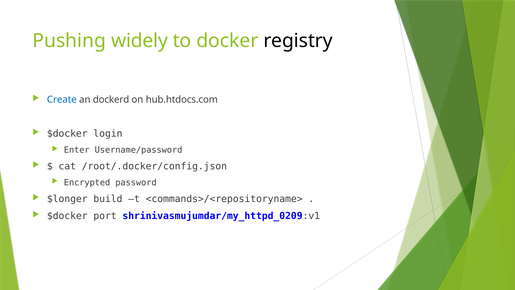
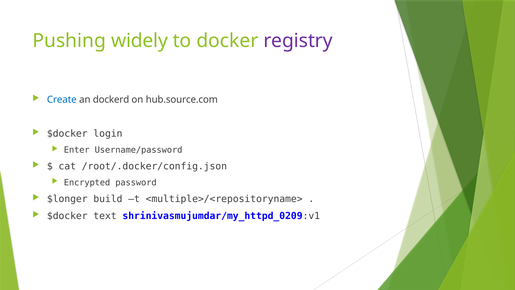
registry colour: black -> purple (298, 41)
hub.htdocs.com: hub.htdocs.com -> hub.source.com (182, 100)
<commands>/<repositoryname>: <commands>/<repositoryname> -> <multiple>/<repositoryname> (224, 199)
port: port -> text (105, 216)
